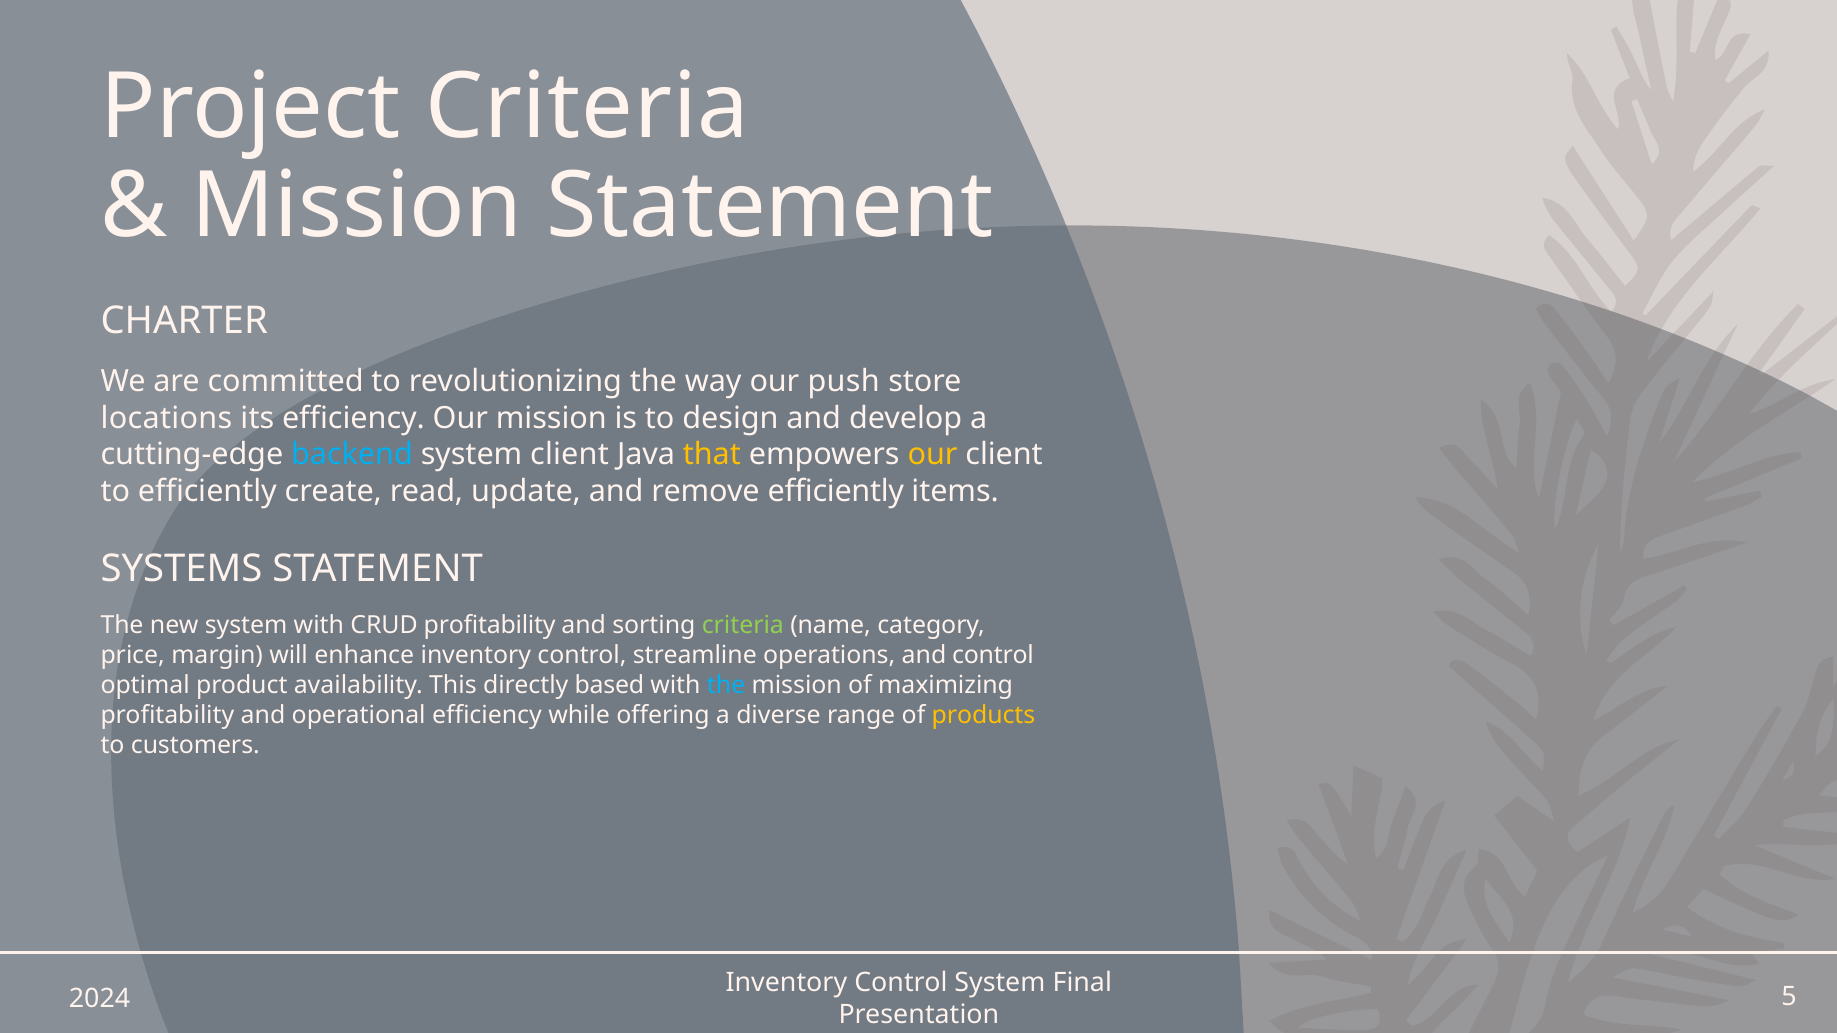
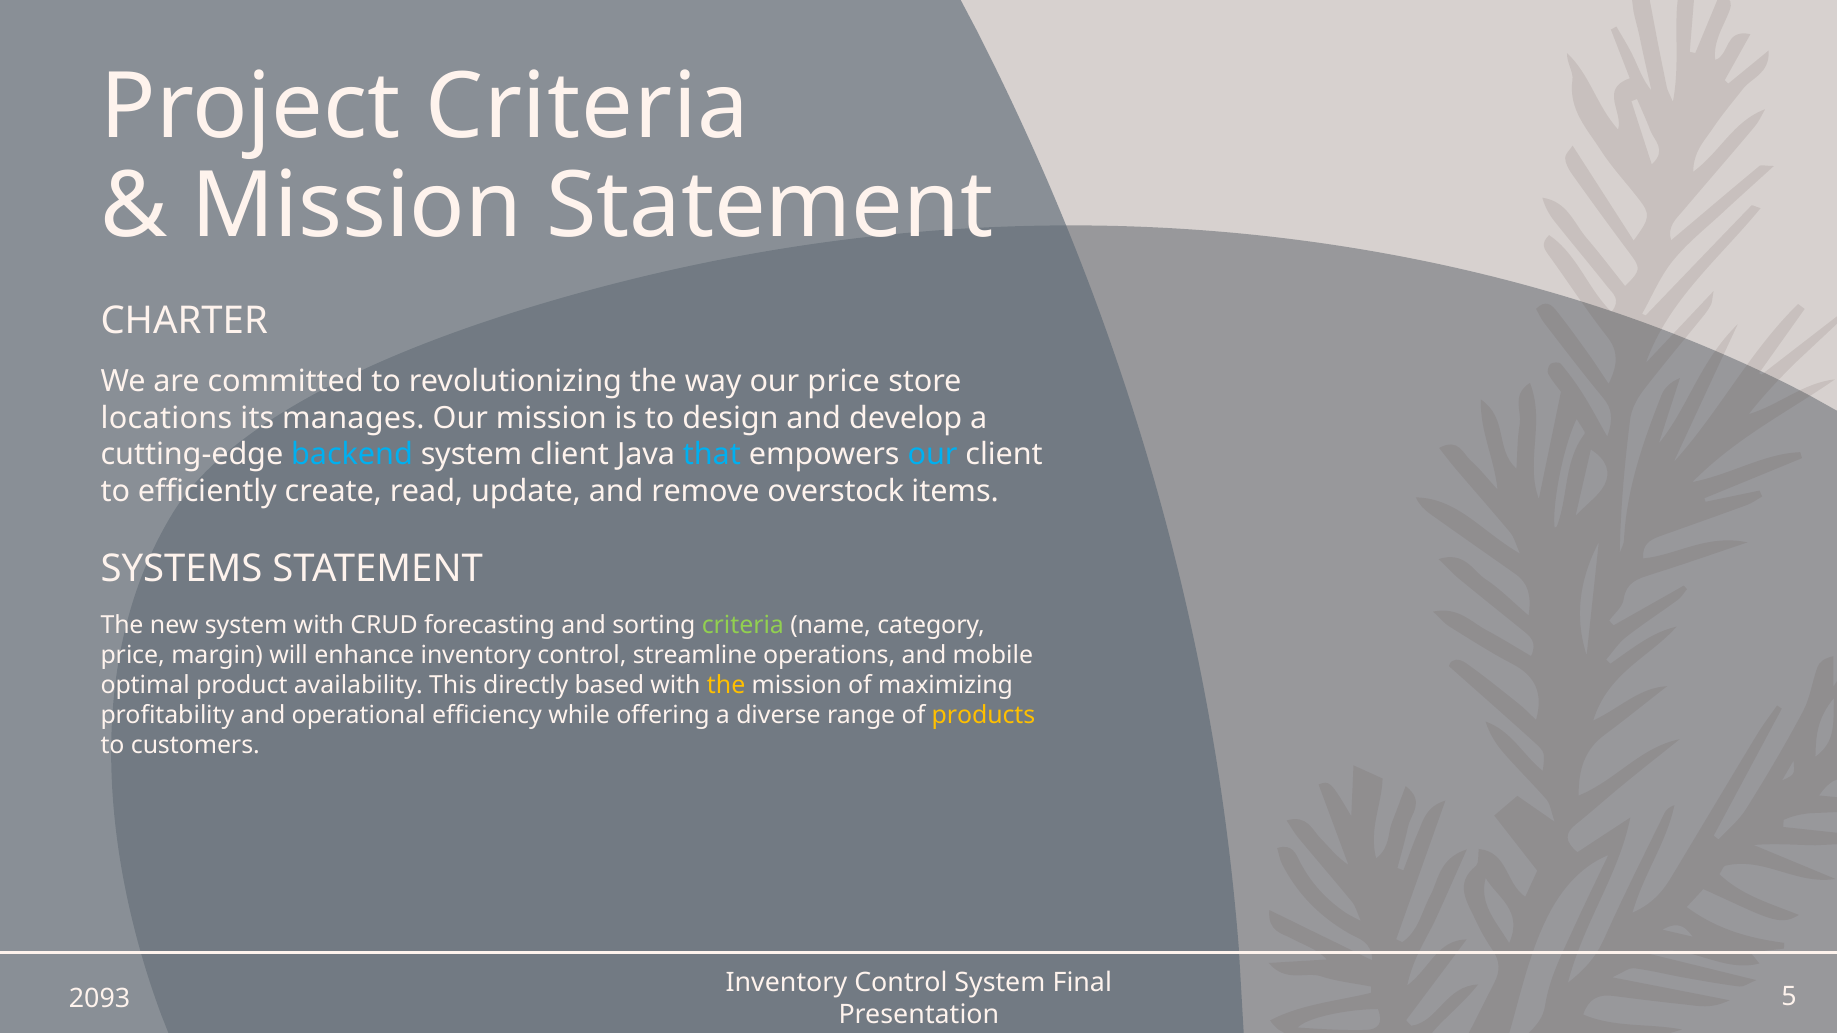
our push: push -> price (844, 381)
its efficiency: efficiency -> manages (353, 418)
that colour: yellow -> light blue (712, 455)
our colour: yellow -> light blue (933, 455)
remove efficiently: efficiently -> overstock (836, 492)
CRUD profitability: profitability -> forecasting (490, 626)
and control: control -> mobile (993, 656)
the colour: light blue -> yellow (726, 685)
2024: 2024 -> 2093 (100, 999)
